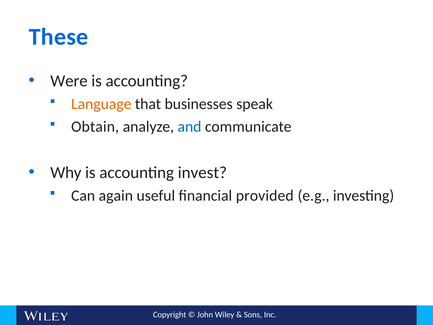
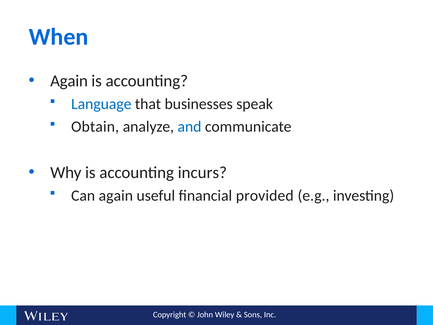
These: These -> When (59, 37)
Were: Were -> Again (69, 81)
Language colour: orange -> blue (101, 104)
invest: invest -> incurs (202, 172)
